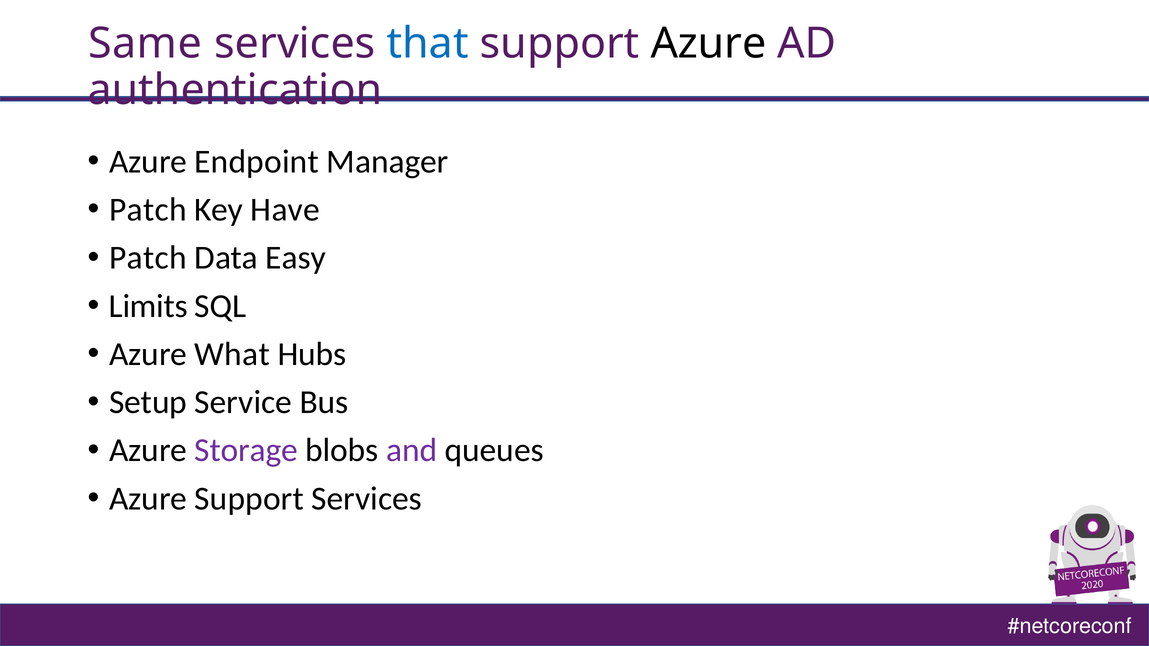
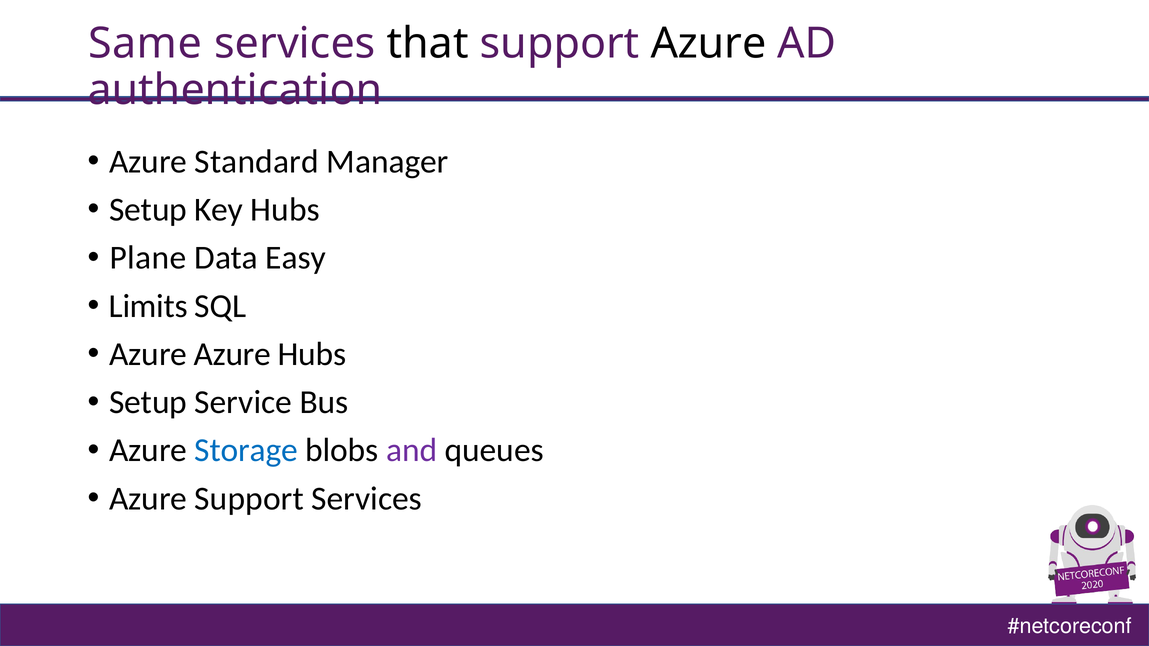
that colour: blue -> black (428, 44)
Endpoint: Endpoint -> Standard (257, 162)
Patch: Patch -> Setup (148, 210)
Key Have: Have -> Hubs (285, 210)
Patch: Patch -> Plane (148, 258)
Azure What: What -> Azure (232, 354)
Storage colour: purple -> blue (246, 451)
